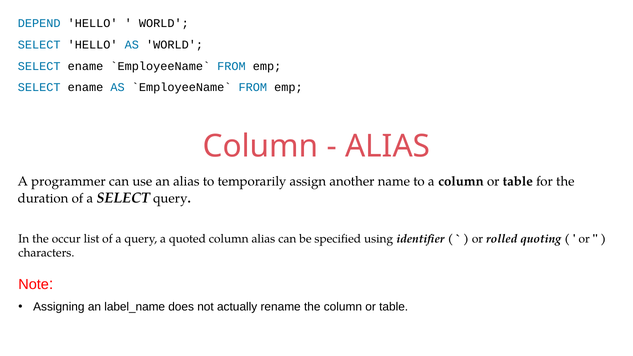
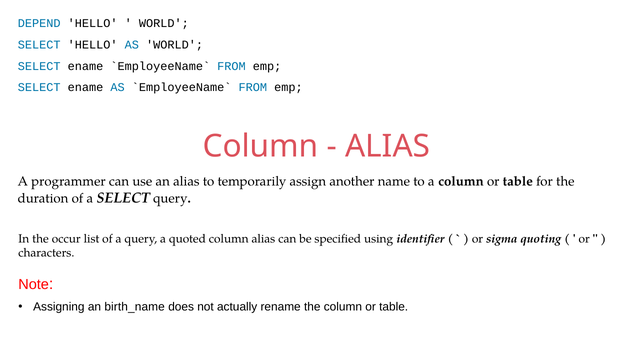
rolled: rolled -> sigma (502, 239)
label_name: label_name -> birth_name (135, 307)
